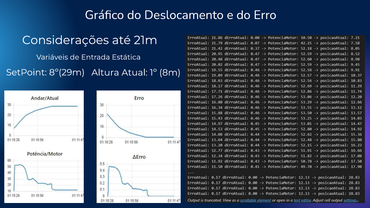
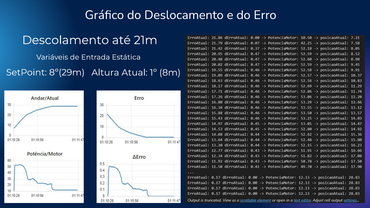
Considerações: Considerações -> Descolamento (66, 40)
